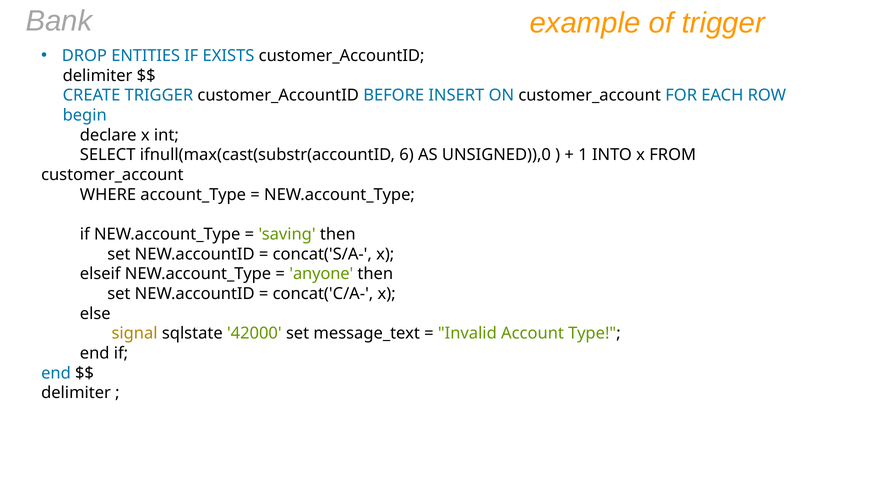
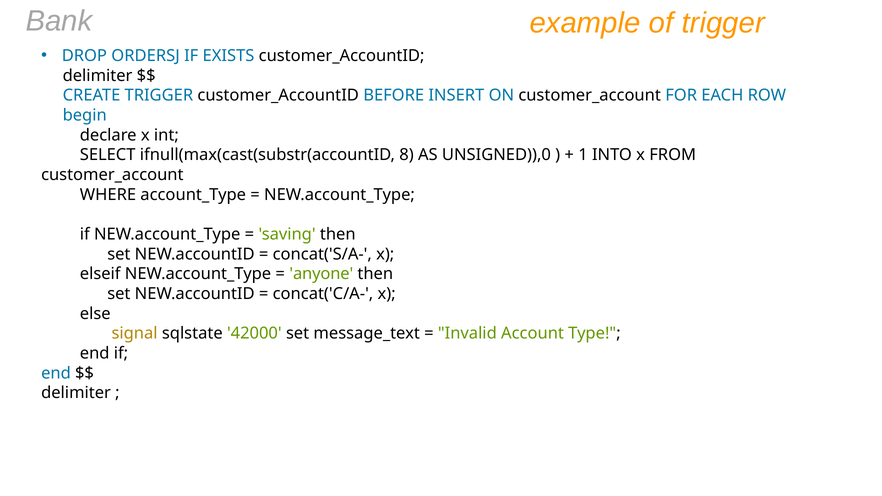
ENTITIES: ENTITIES -> ORDERSJ (146, 56)
6: 6 -> 8 (407, 155)
